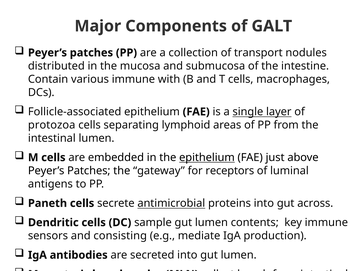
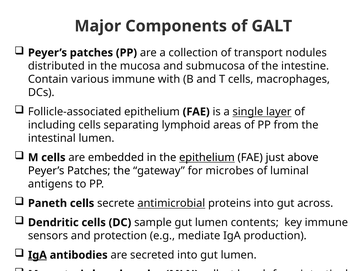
protozoa: protozoa -> including (52, 125)
receptors: receptors -> microbes (230, 171)
consisting: consisting -> protection (120, 236)
IgA underline: none -> present (37, 255)
